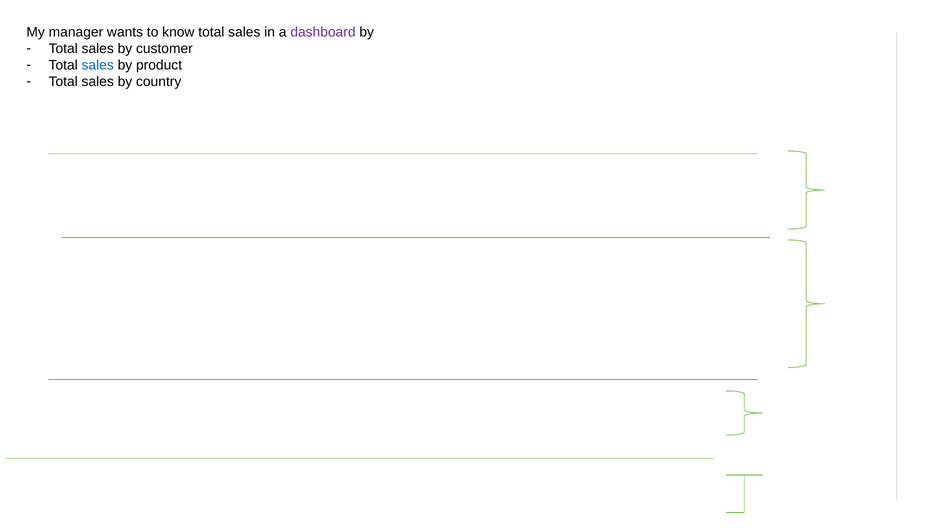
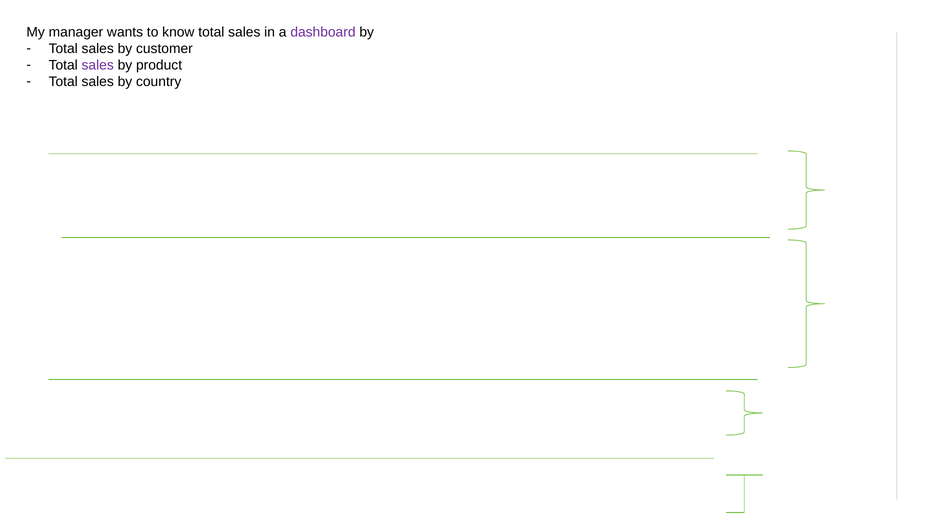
sales colour: blue -> purple (98, 65)
